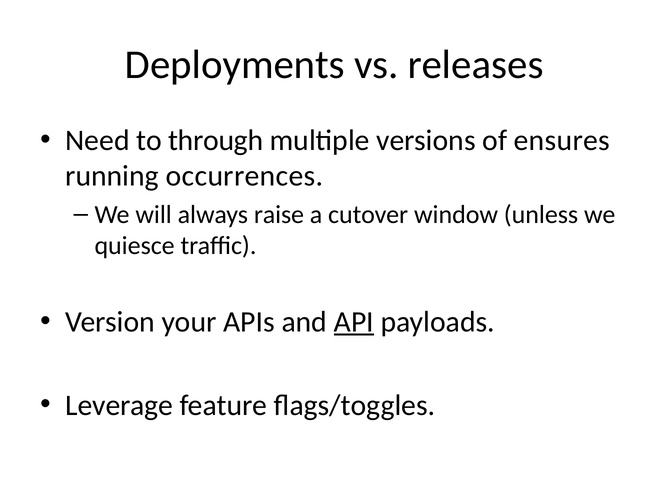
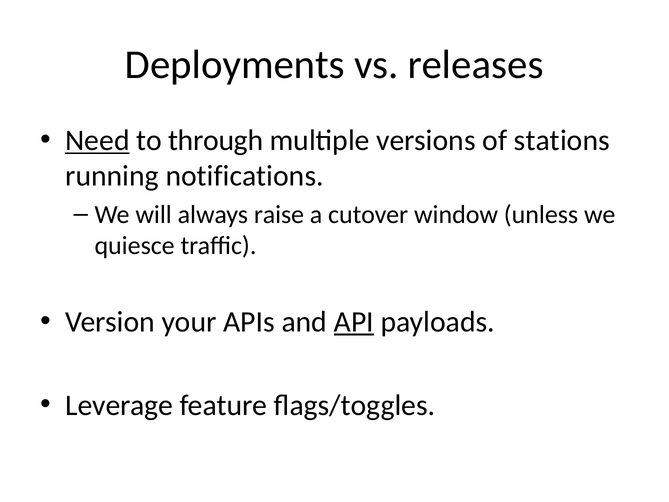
Need underline: none -> present (97, 140)
ensures: ensures -> stations (562, 140)
occurrences: occurrences -> notifications (245, 176)
